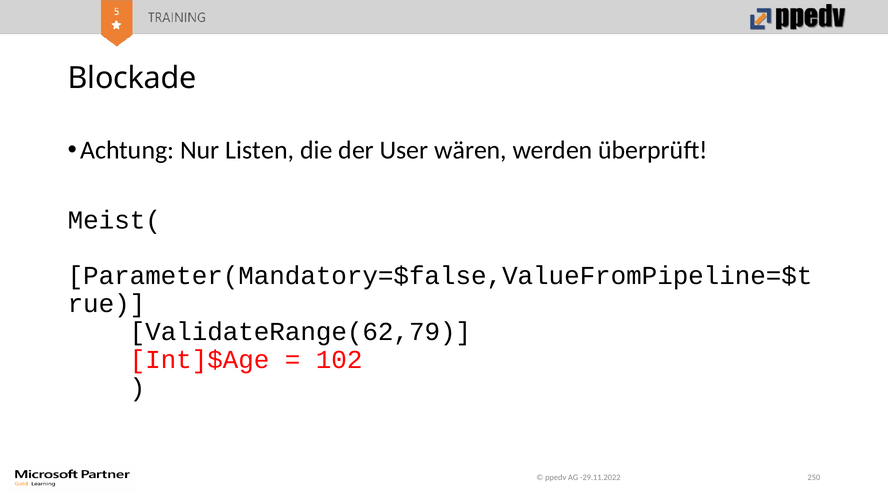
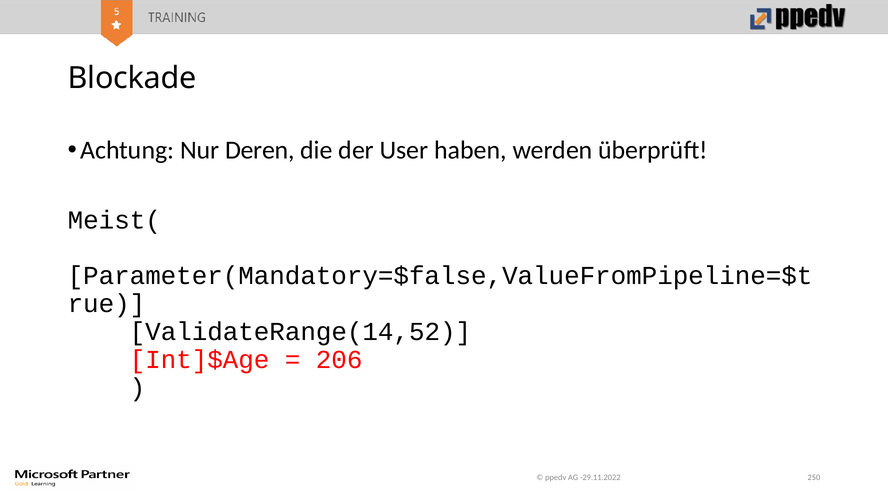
Listen: Listen -> Deren (260, 150)
wären: wären -> haben (471, 150)
ValidateRange(62,79: ValidateRange(62,79 -> ValidateRange(14,52 (300, 332)
102: 102 -> 206 (339, 359)
